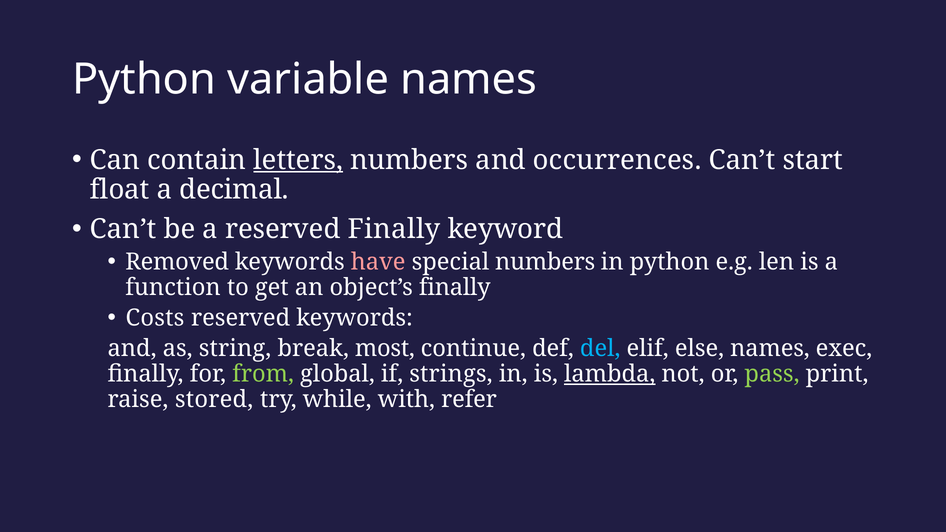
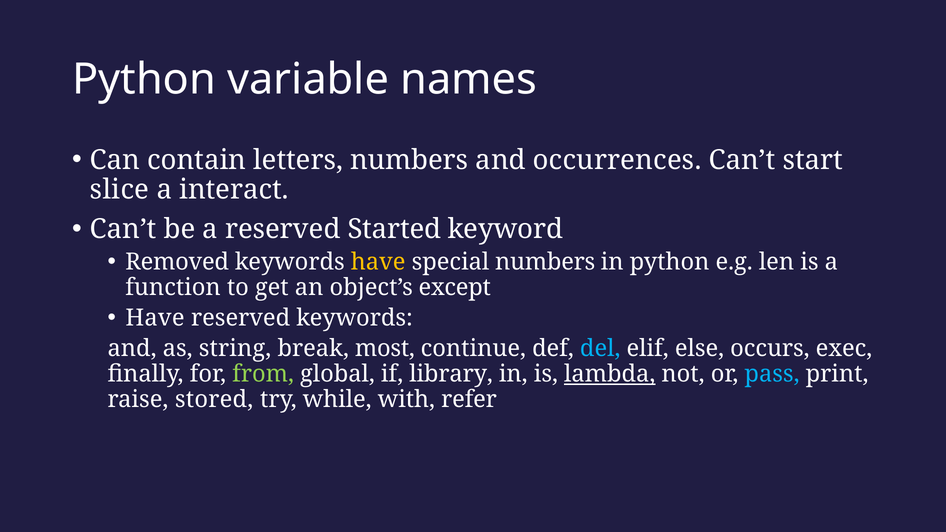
letters underline: present -> none (298, 160)
float: float -> slice (120, 190)
decimal: decimal -> interact (234, 190)
reserved Finally: Finally -> Started (394, 229)
have colour: pink -> yellow (378, 262)
object’s finally: finally -> except (455, 288)
Costs: Costs -> Have (155, 318)
else names: names -> occurs (770, 348)
strings: strings -> library (451, 374)
pass colour: light green -> light blue (772, 374)
